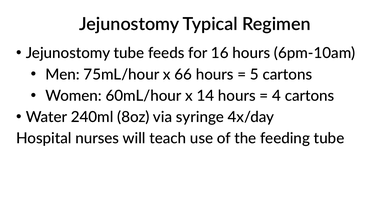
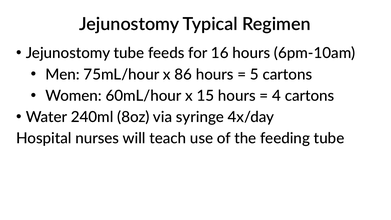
66: 66 -> 86 (183, 75)
14: 14 -> 15 (205, 96)
